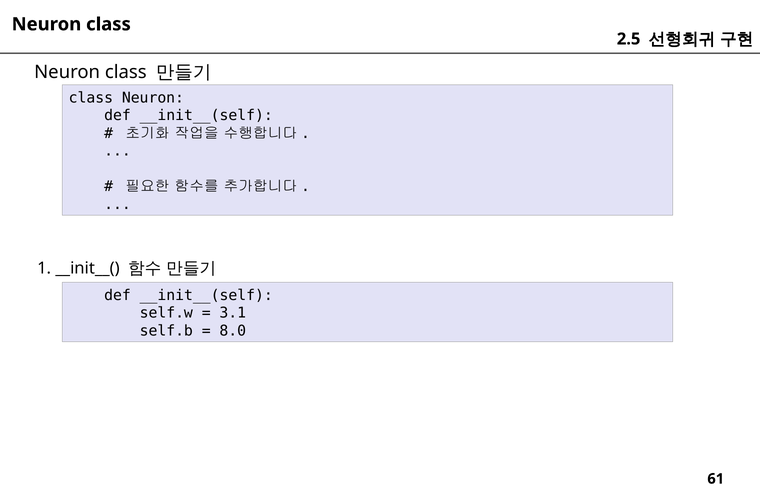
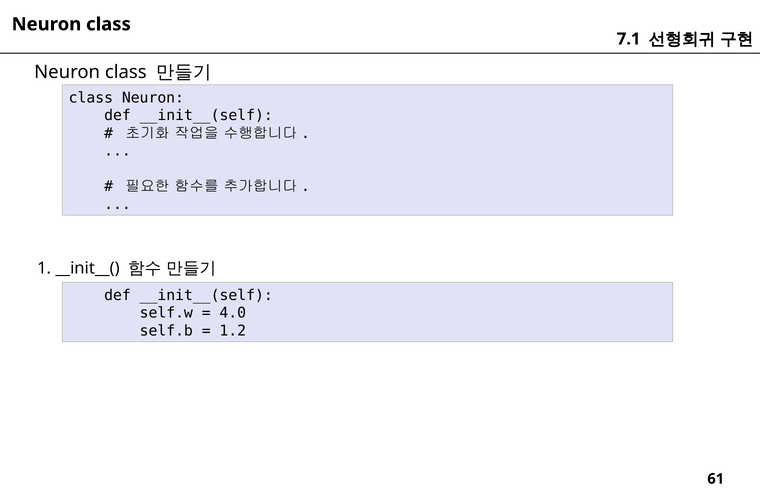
2.5: 2.5 -> 7.1 (629, 39)
3.1: 3.1 -> 4.0 (233, 313)
8.0: 8.0 -> 1.2 (233, 331)
